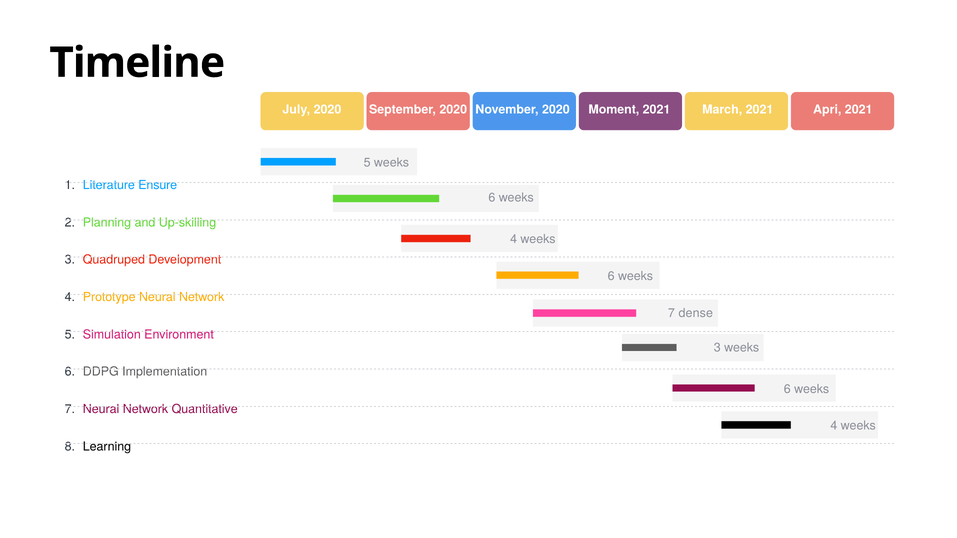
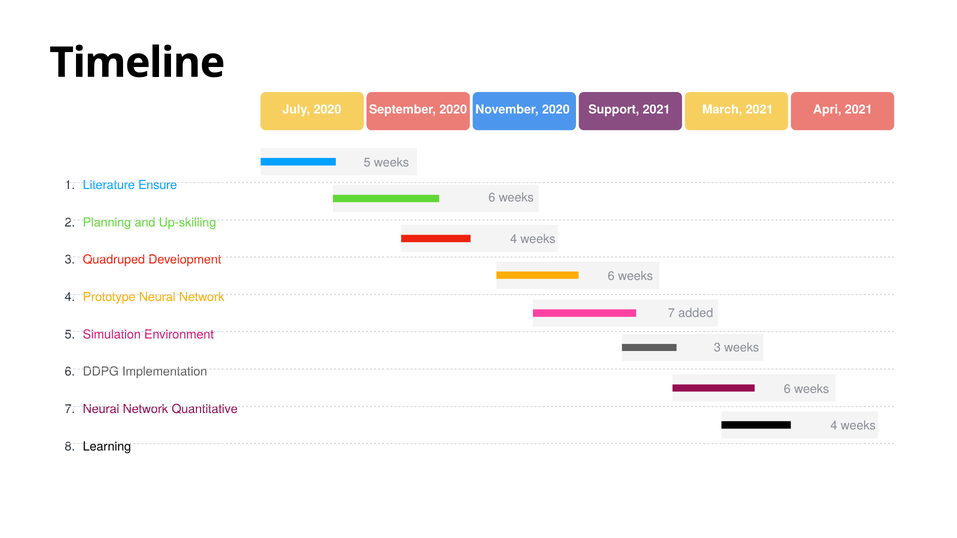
Moment: Moment -> Support (614, 110)
dense: dense -> added (696, 313)
